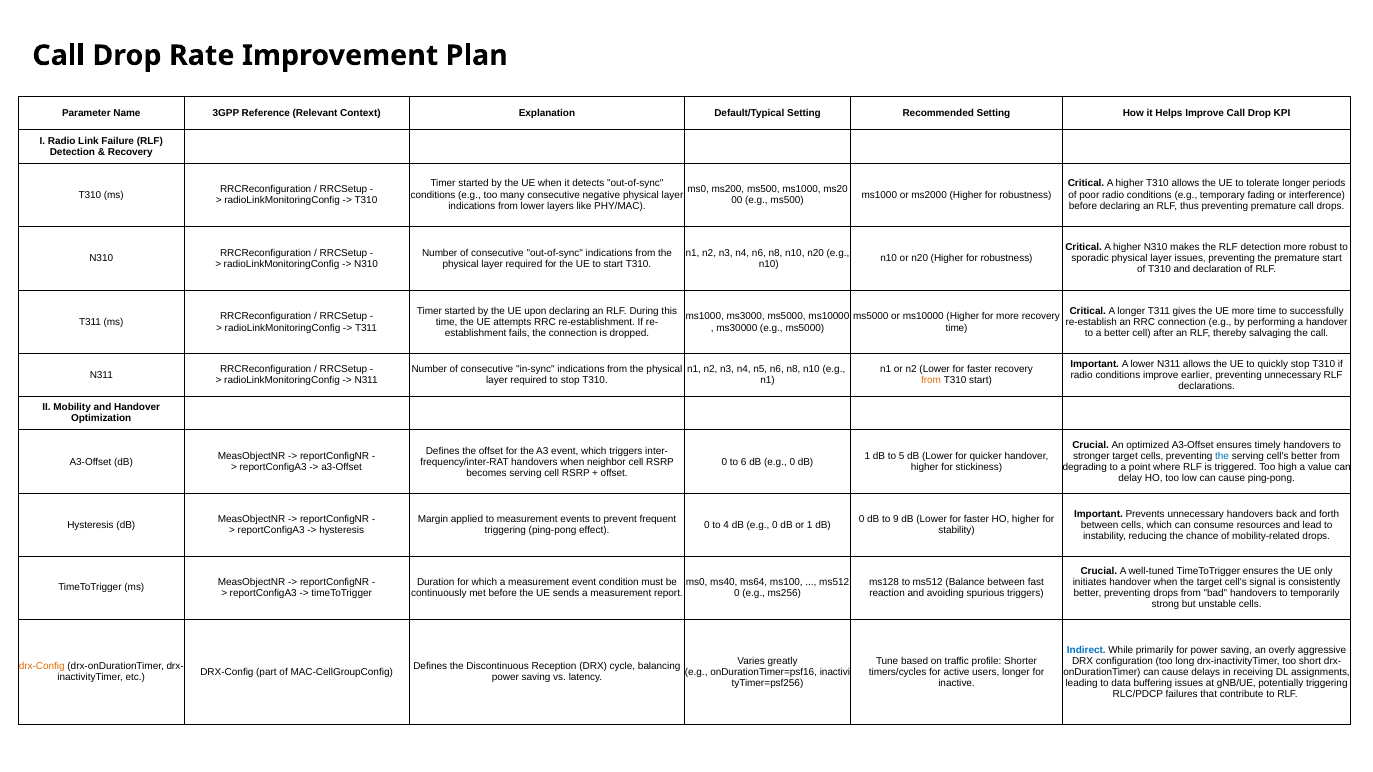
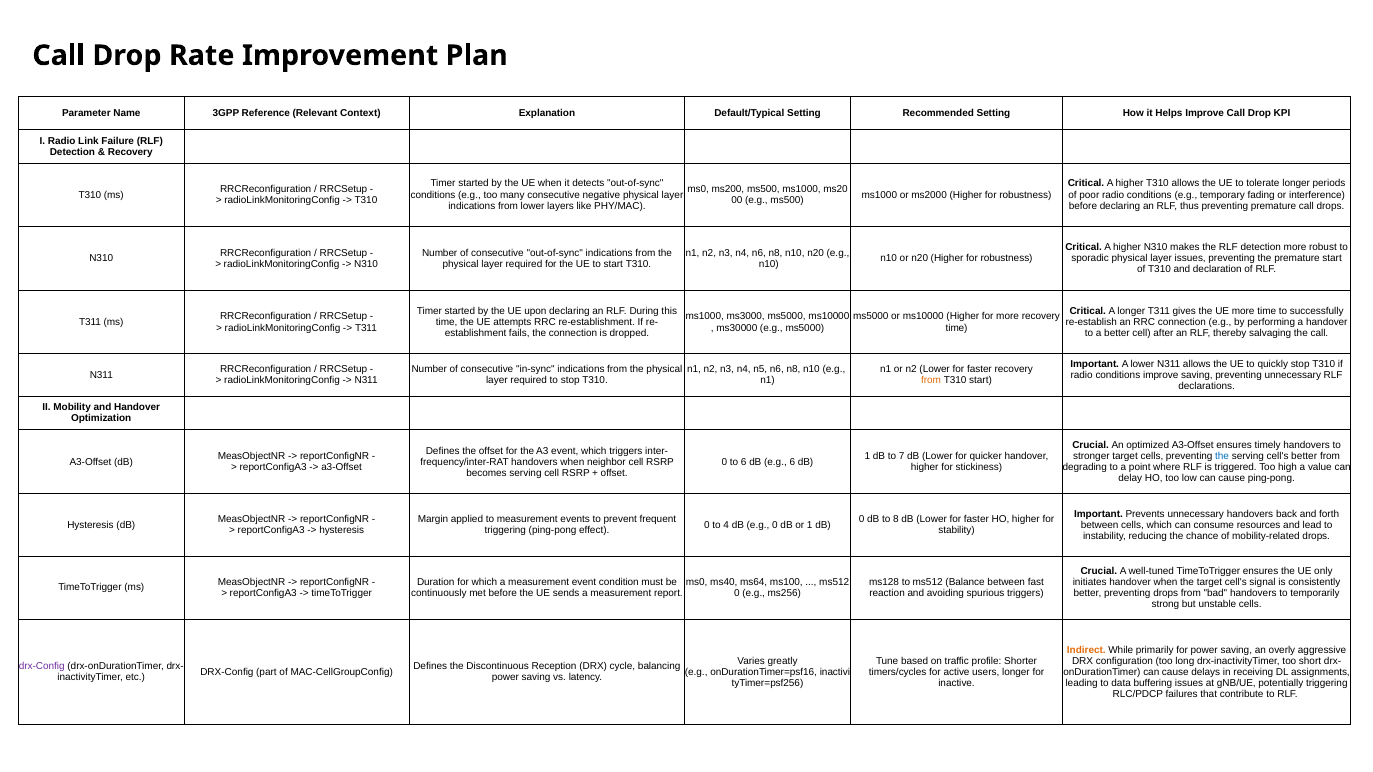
improve earlier: earlier -> saving (1197, 375)
5: 5 -> 7 (902, 456)
6 dB e.g 0: 0 -> 6 (792, 462)
9: 9 -> 8 (896, 520)
Indirect colour: blue -> orange (1086, 650)
drx-Config colour: orange -> purple (42, 667)
